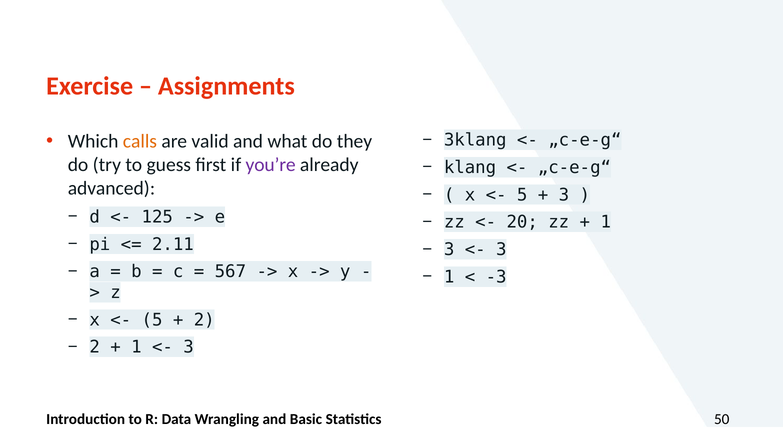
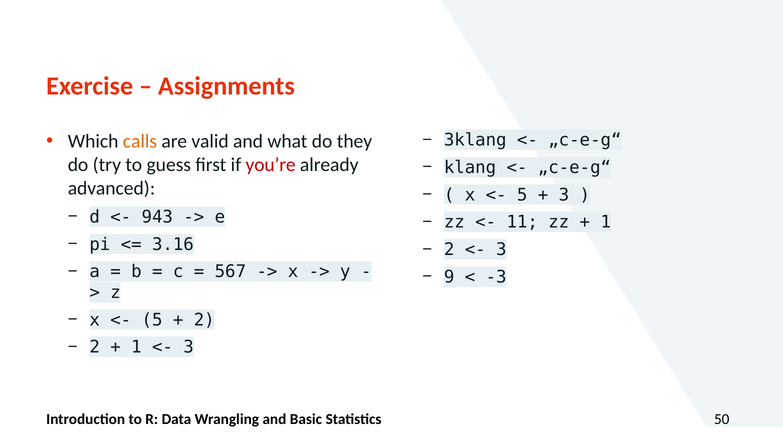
you’re colour: purple -> red (271, 165)
125: 125 -> 943 (157, 217)
20: 20 -> 11 (522, 222)
2.11: 2.11 -> 3.16 (173, 245)
3: 3 -> 2 (449, 250)
1: 1 -> 9 (449, 277)
